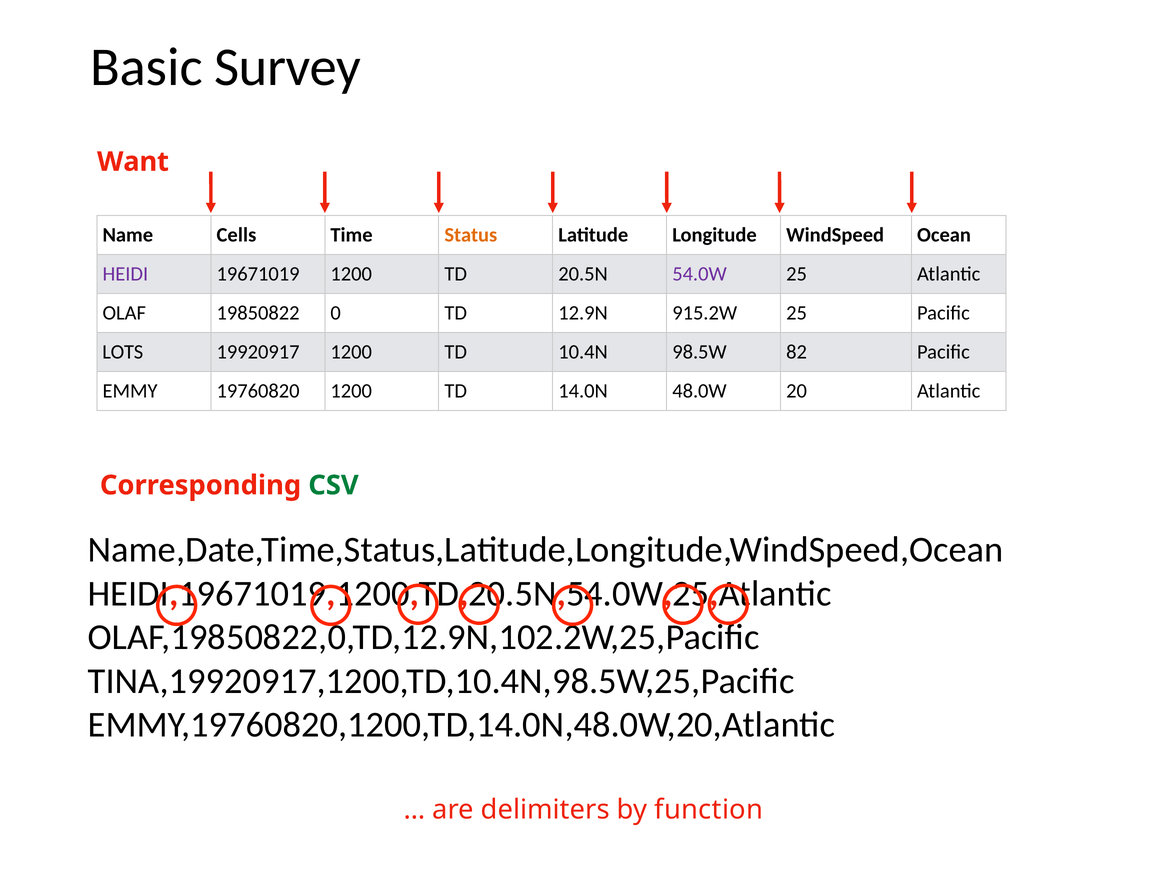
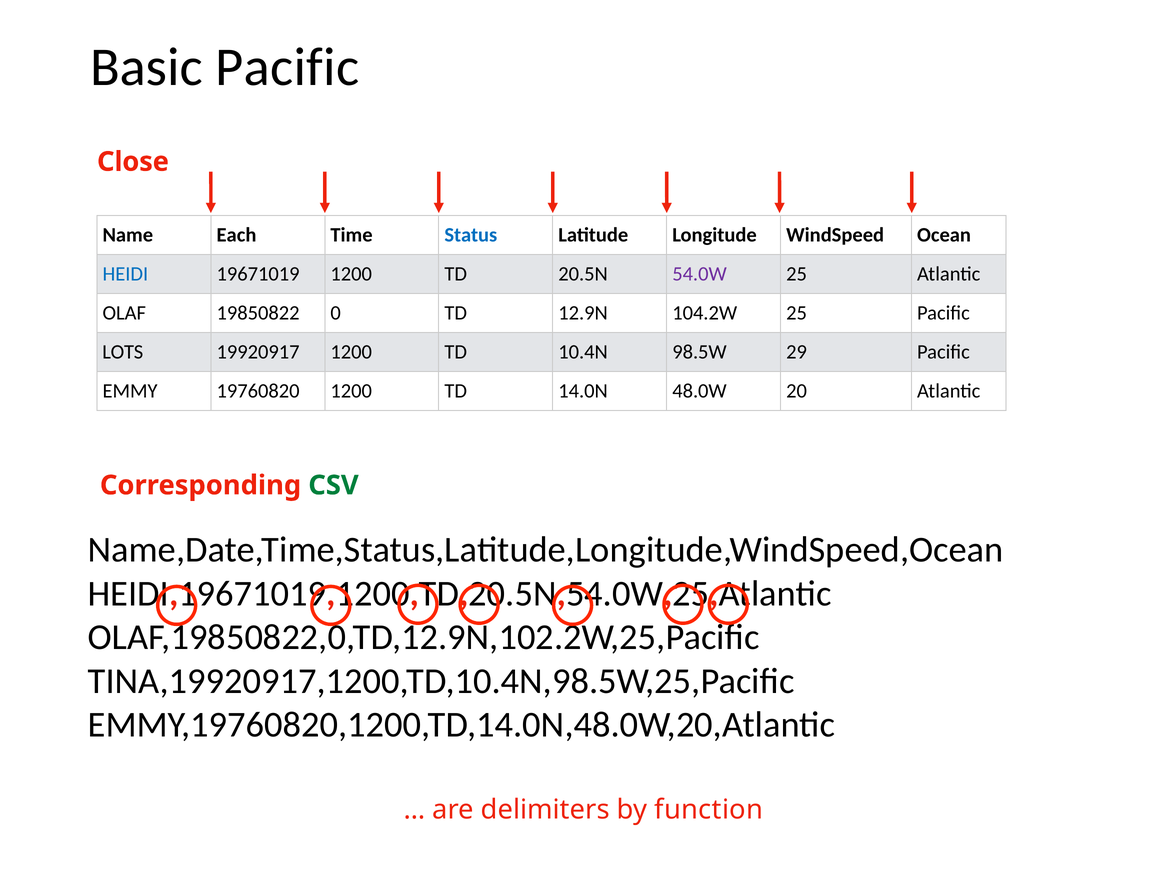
Basic Survey: Survey -> Pacific (287, 67)
Want: Want -> Close (133, 162)
Cells: Cells -> Each (236, 235)
Status colour: orange -> blue (471, 235)
HEIDI colour: purple -> blue (125, 274)
915.2W: 915.2W -> 104.2W (705, 313)
82: 82 -> 29 (797, 352)
